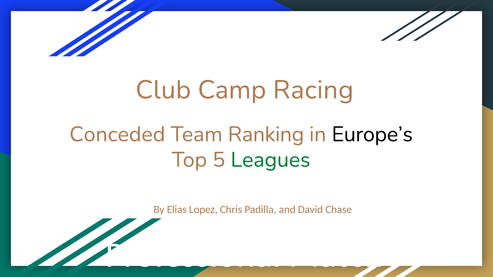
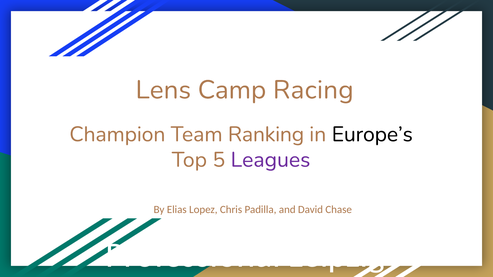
Club: Club -> Lens (163, 90)
Conceded: Conceded -> Champion (117, 134)
Leagues colour: green -> purple (270, 160)
Match: Match -> Leipzig (336, 256)
